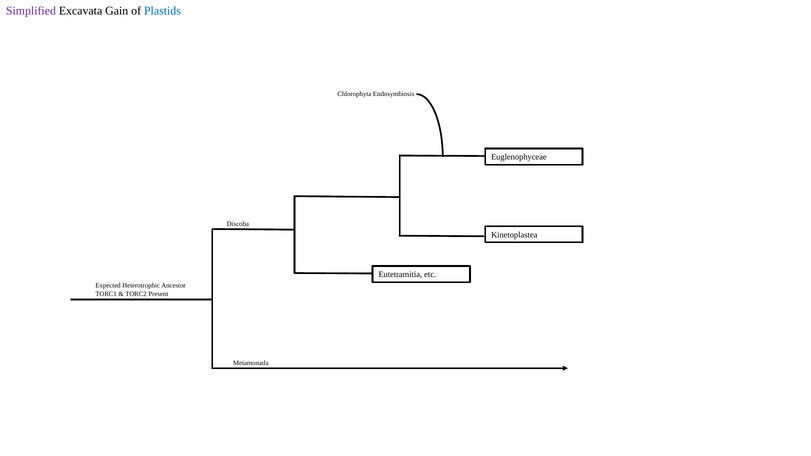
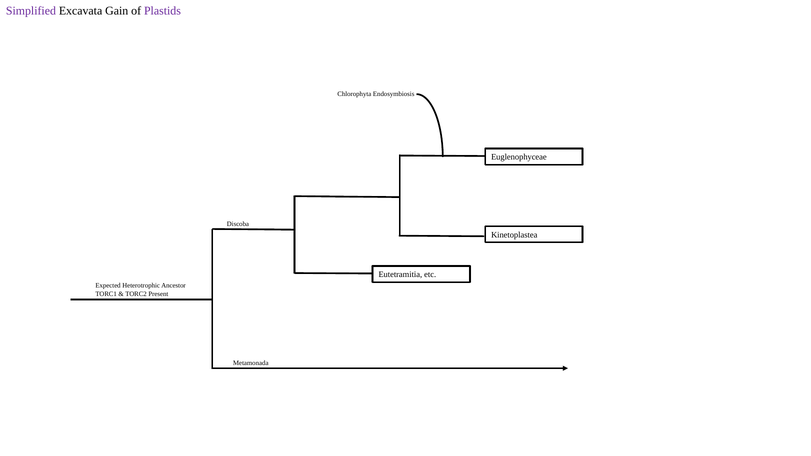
Plastids colour: blue -> purple (162, 11)
